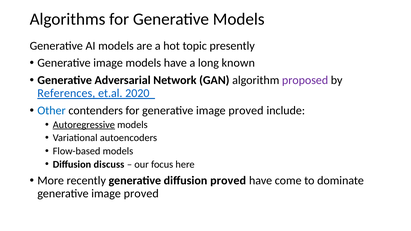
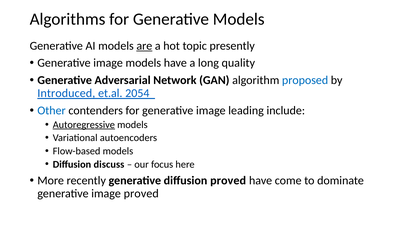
are underline: none -> present (144, 46)
known: known -> quality (238, 63)
proposed colour: purple -> blue (305, 80)
References: References -> Introduced (66, 93)
2020: 2020 -> 2054 (137, 93)
for generative image proved: proved -> leading (246, 111)
